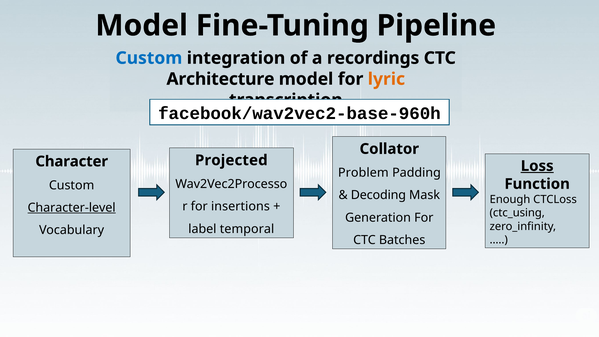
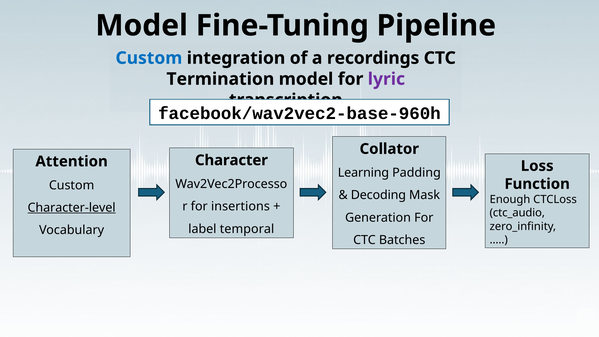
Architecture: Architecture -> Termination (220, 79)
lyric colour: orange -> purple (386, 79)
Projected: Projected -> Character (231, 160)
Character: Character -> Attention (72, 161)
Loss underline: present -> none (537, 166)
Problem: Problem -> Learning (363, 173)
ctc_using: ctc_using -> ctc_audio (517, 213)
